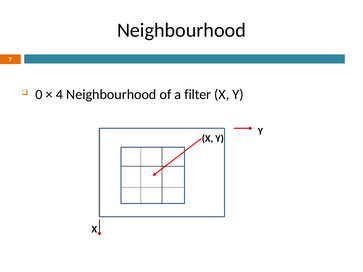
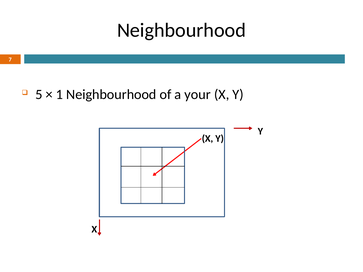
0: 0 -> 5 (39, 95)
4: 4 -> 1 (59, 95)
filter: filter -> your (198, 95)
